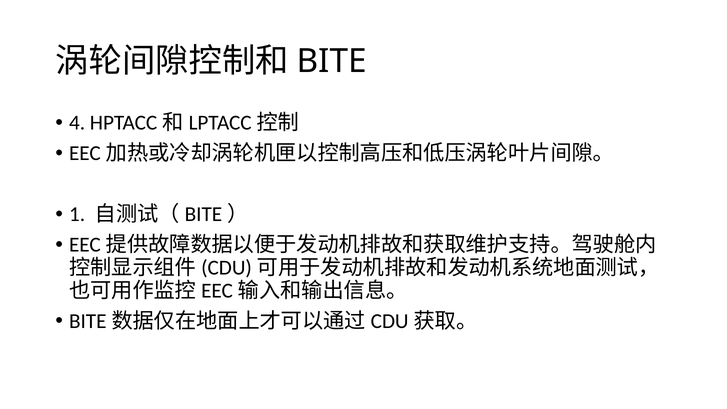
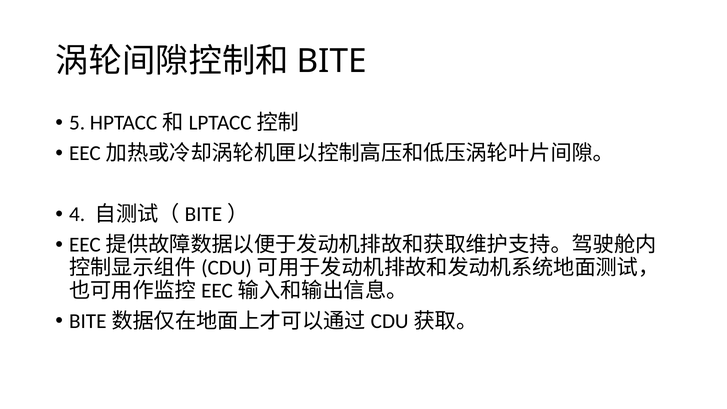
4: 4 -> 5 (77, 123)
1: 1 -> 4 (77, 214)
